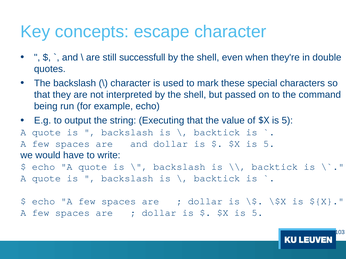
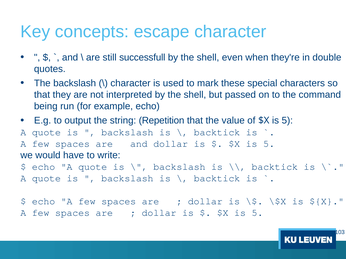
Executing: Executing -> Repetition (162, 121)
